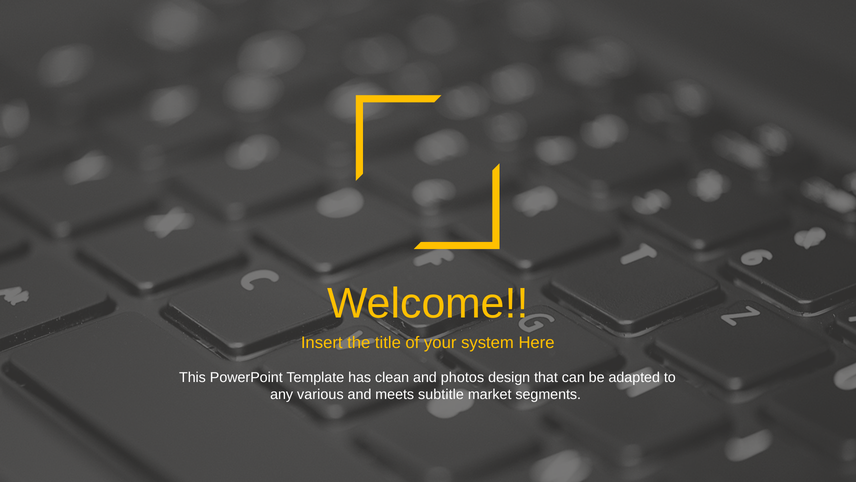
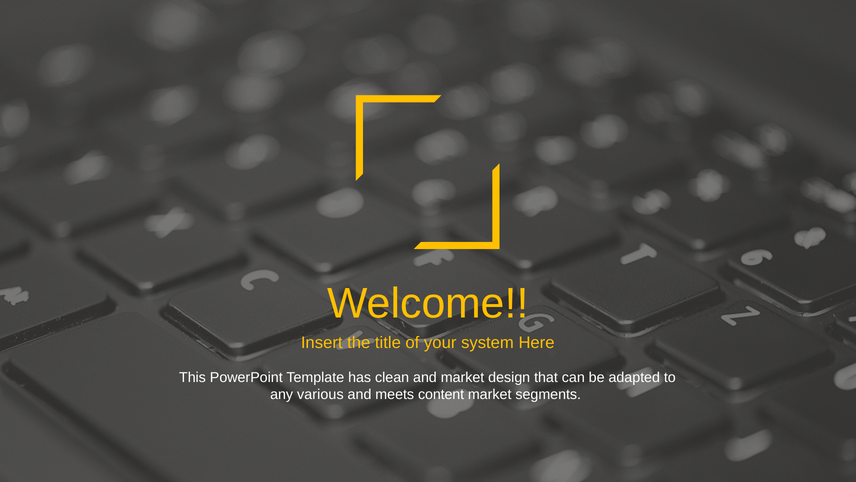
and photos: photos -> market (463, 377)
subtitle: subtitle -> content (441, 394)
